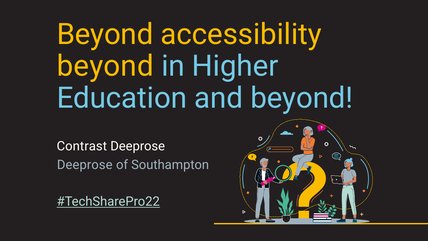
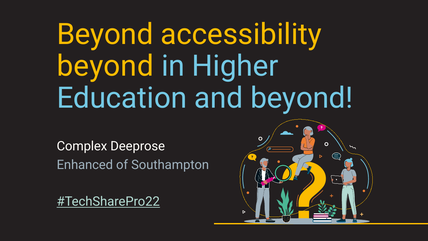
Contrast: Contrast -> Complex (82, 146)
Deeprose: Deeprose -> Enhanced (85, 165)
